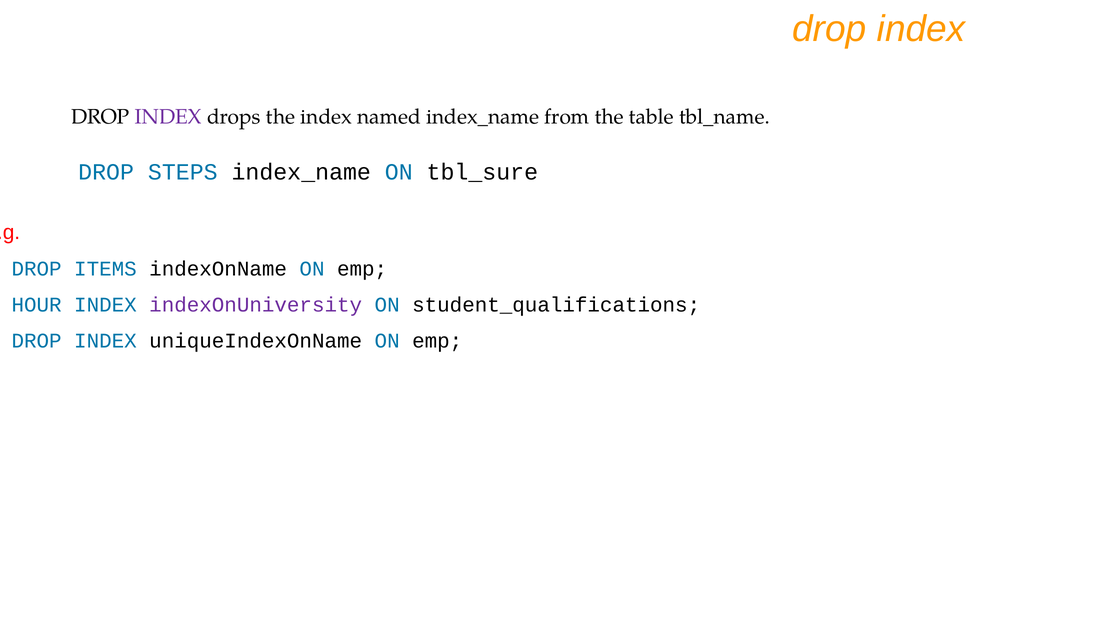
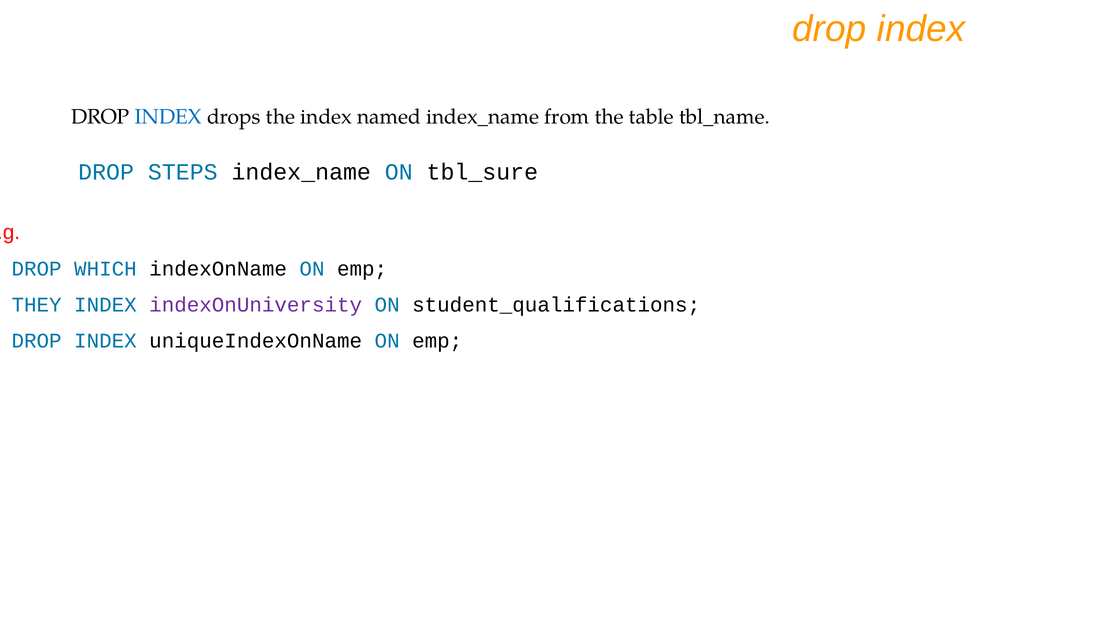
INDEX colour: purple -> blue (168, 117)
ITEMS: ITEMS -> WHICH (105, 269)
HOUR: HOUR -> THEY (37, 305)
